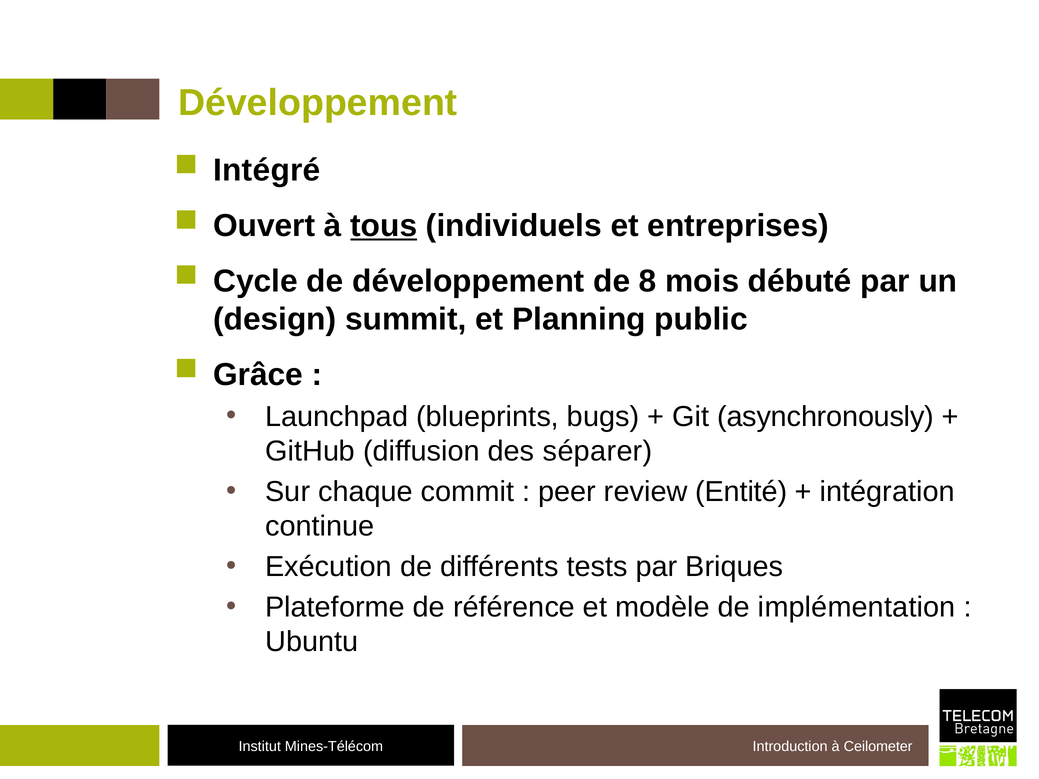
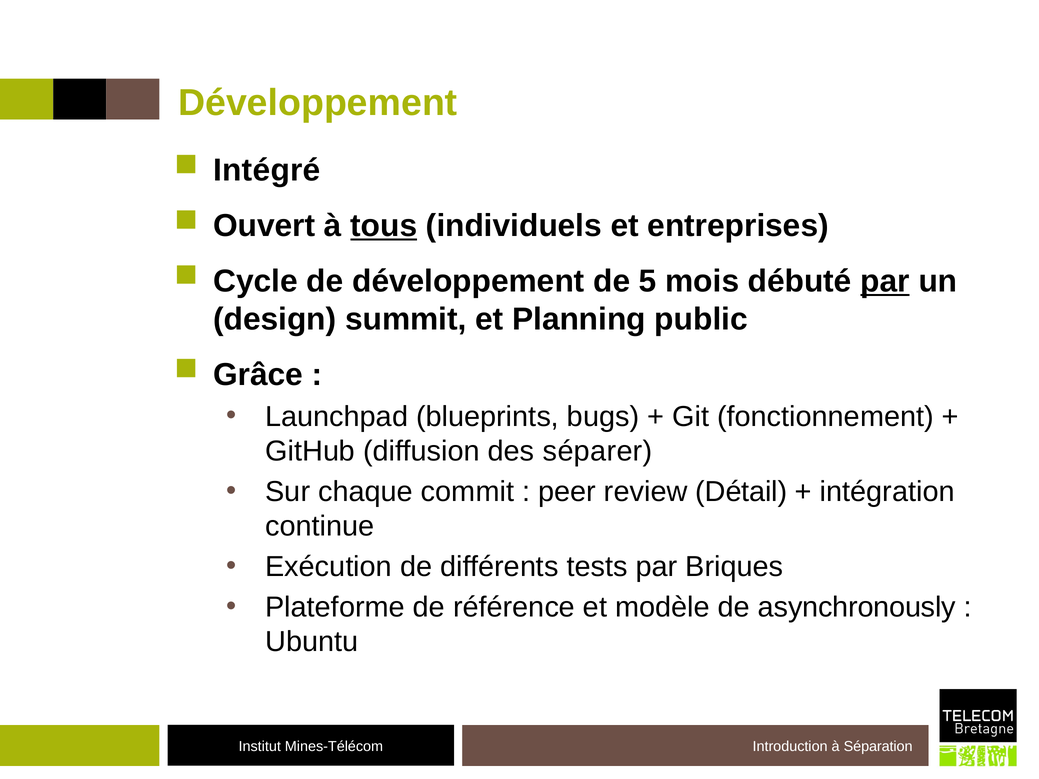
8: 8 -> 5 (648, 281)
par underline: none -> present (885, 281)
asynchronously: asynchronously -> fonctionnement (825, 417)
Entité: Entité -> Détail (741, 492)
implémentation: implémentation -> asynchronously (857, 607)
Ceilometer: Ceilometer -> Séparation (878, 747)
